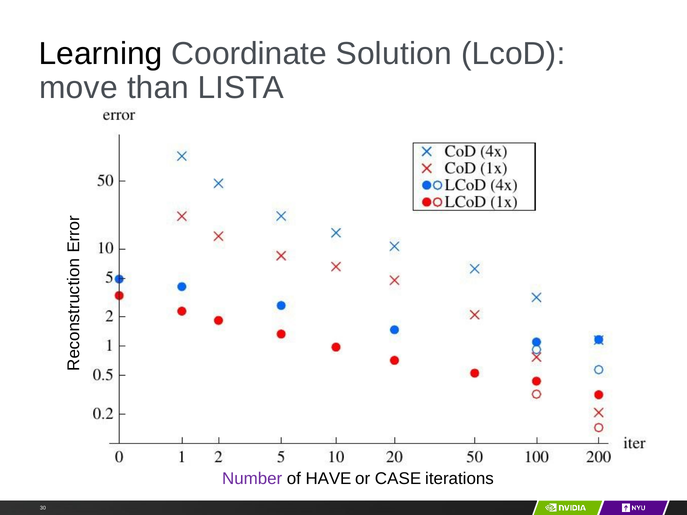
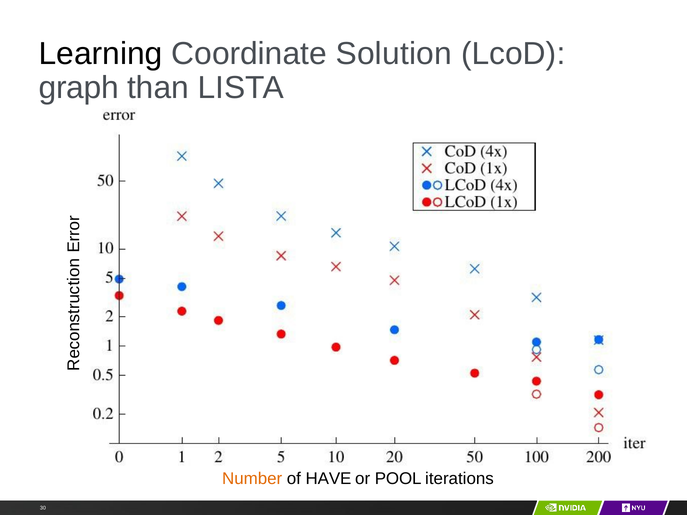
move: move -> graph (79, 88)
Number colour: purple -> orange (252, 479)
CASE: CASE -> POOL (398, 479)
